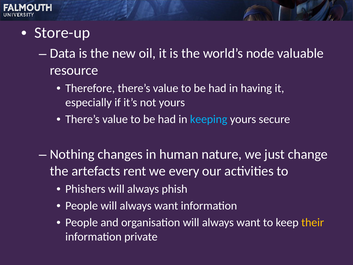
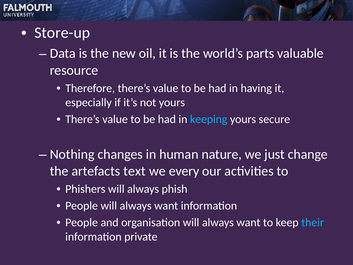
node: node -> parts (260, 53)
rent: rent -> text (135, 171)
their colour: yellow -> light blue (313, 222)
